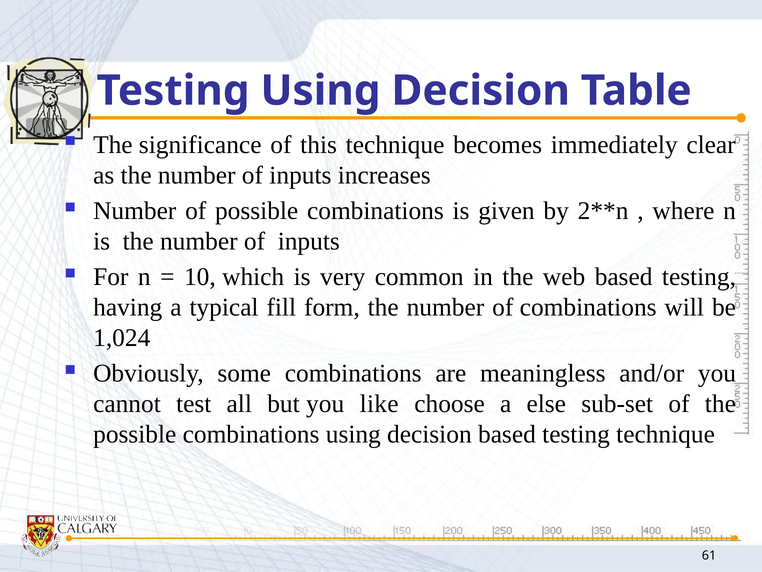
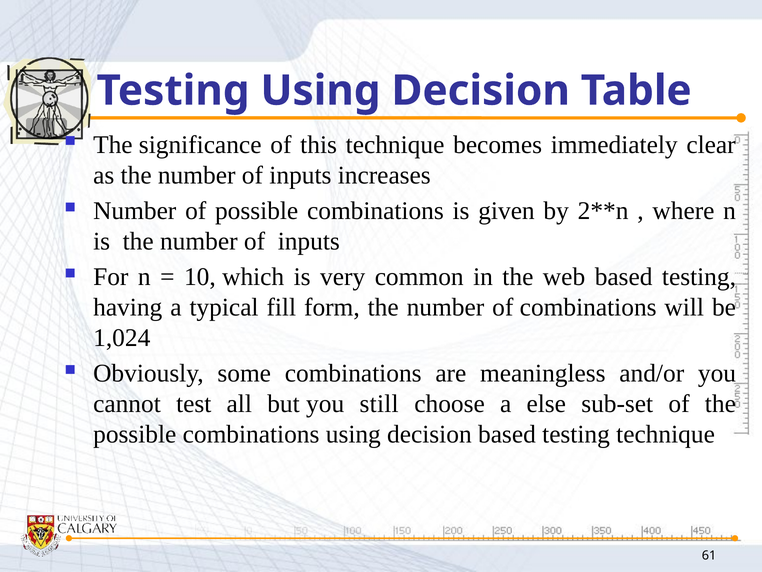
like: like -> still (379, 404)
